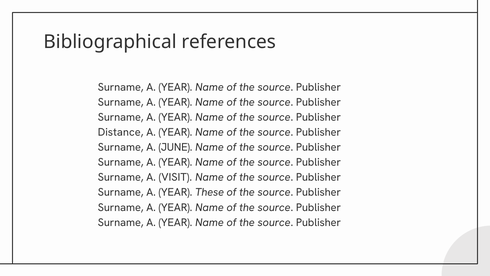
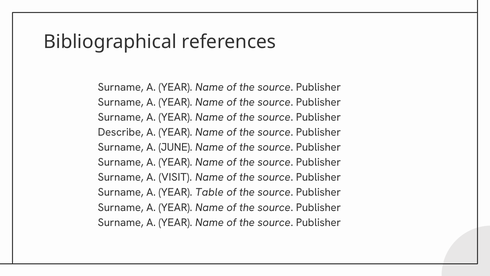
Distance: Distance -> Describe (121, 132)
These: These -> Table (209, 192)
